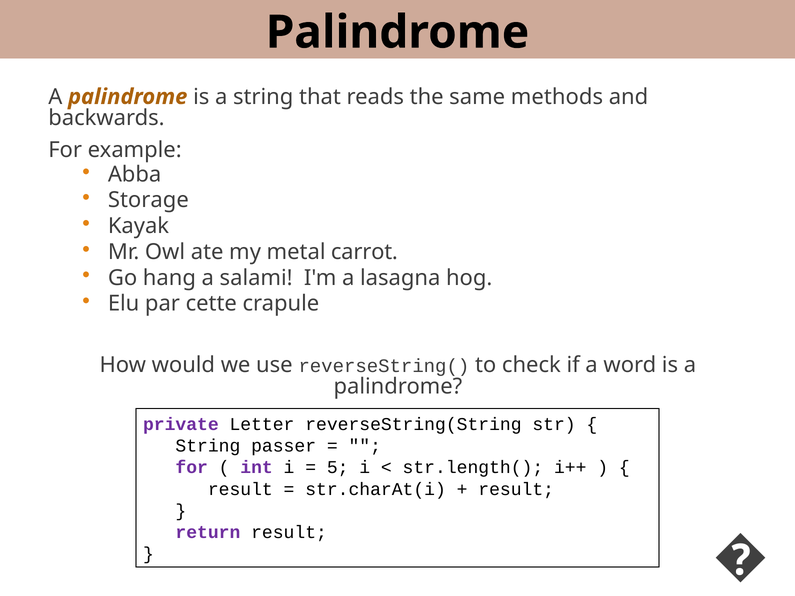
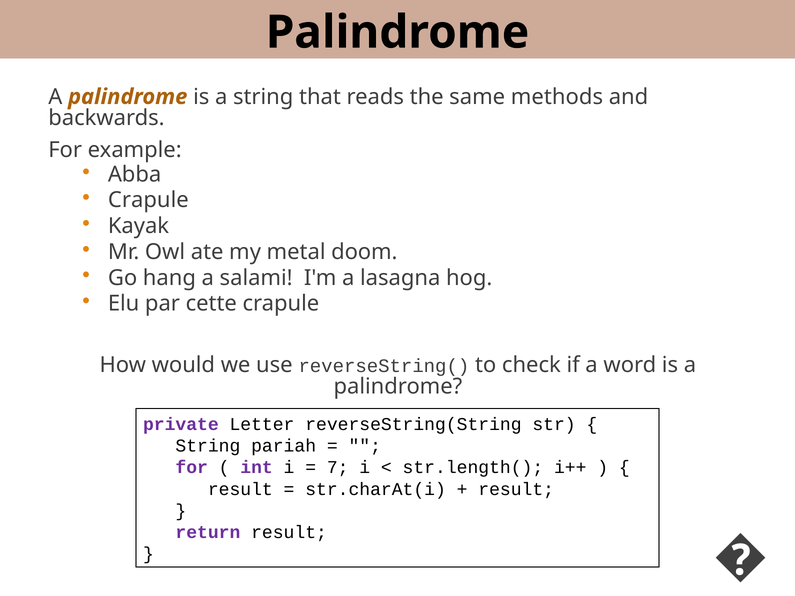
Storage: Storage -> Crapule (148, 200)
carrot: carrot -> doom (364, 252)
passer: passer -> pariah (284, 446)
5: 5 -> 7 (338, 468)
